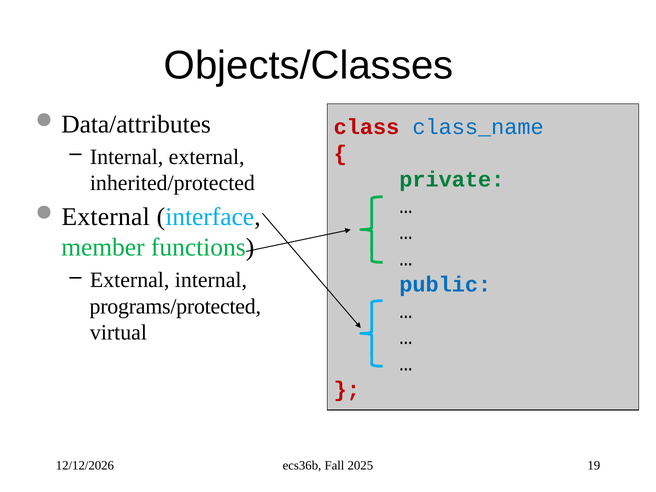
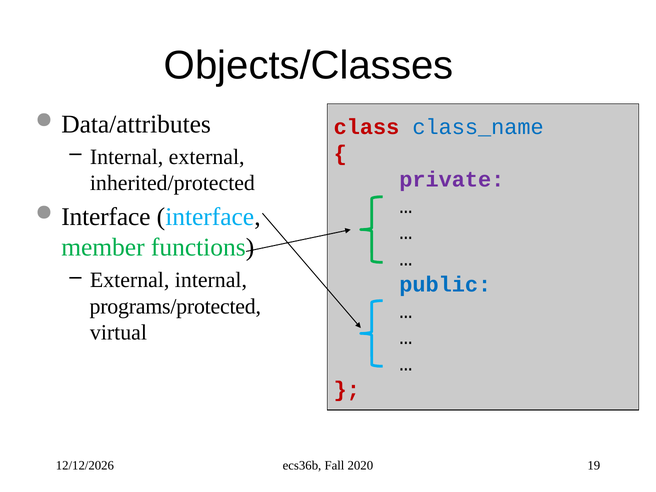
private colour: green -> purple (452, 180)
External: External -> Interface (106, 217)
2025: 2025 -> 2020 (360, 466)
